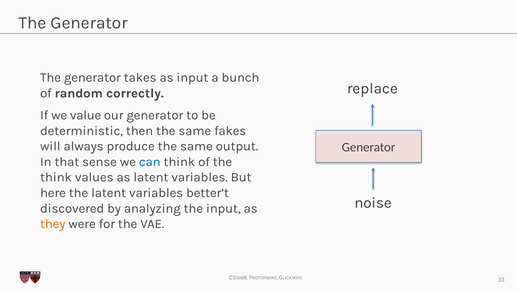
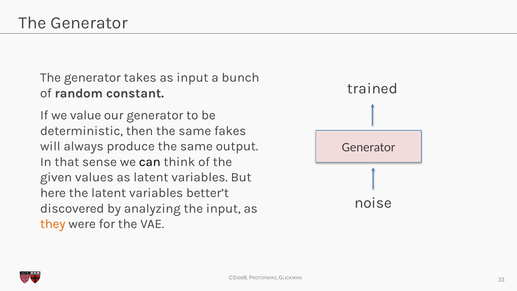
replace: replace -> trained (372, 88)
correctly: correctly -> constant (135, 93)
can colour: blue -> black (150, 162)
think: think -> given (56, 177)
